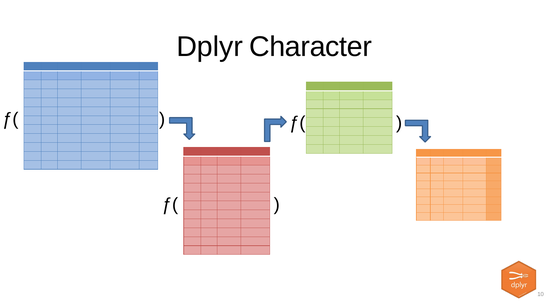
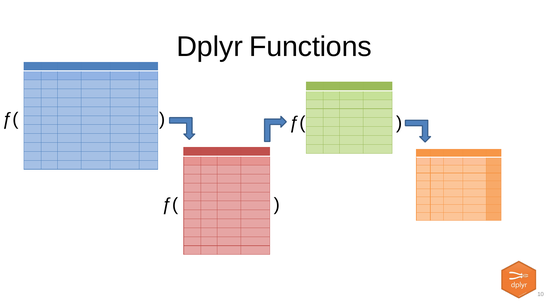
Character: Character -> Functions (310, 47)
